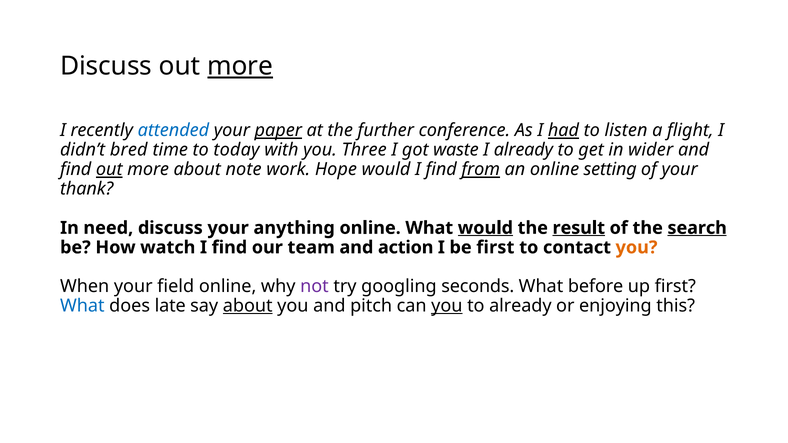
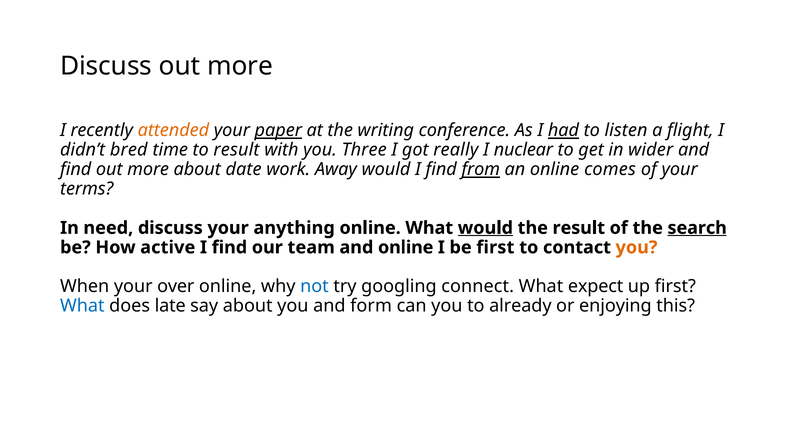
more underline: present -> none (240, 66)
attended colour: blue -> orange (173, 131)
further: further -> writing (386, 131)
to today: today -> result (236, 150)
waste: waste -> really (456, 150)
I already: already -> nuclear (523, 150)
out underline: present -> none (109, 170)
note: note -> date (244, 170)
Hope: Hope -> Away (336, 170)
setting: setting -> comes (610, 170)
thank: thank -> terms (87, 189)
result underline: present -> none (579, 228)
watch: watch -> active (168, 248)
and action: action -> online (406, 248)
field: field -> over (176, 287)
not colour: purple -> blue (314, 287)
seconds: seconds -> connect (478, 287)
before: before -> expect (596, 287)
about underline: present -> none (248, 306)
pitch: pitch -> form (371, 306)
you underline: present -> none (447, 306)
